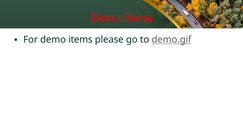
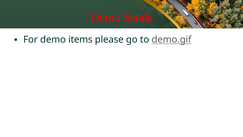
Being: Being -> Sends (138, 17)
